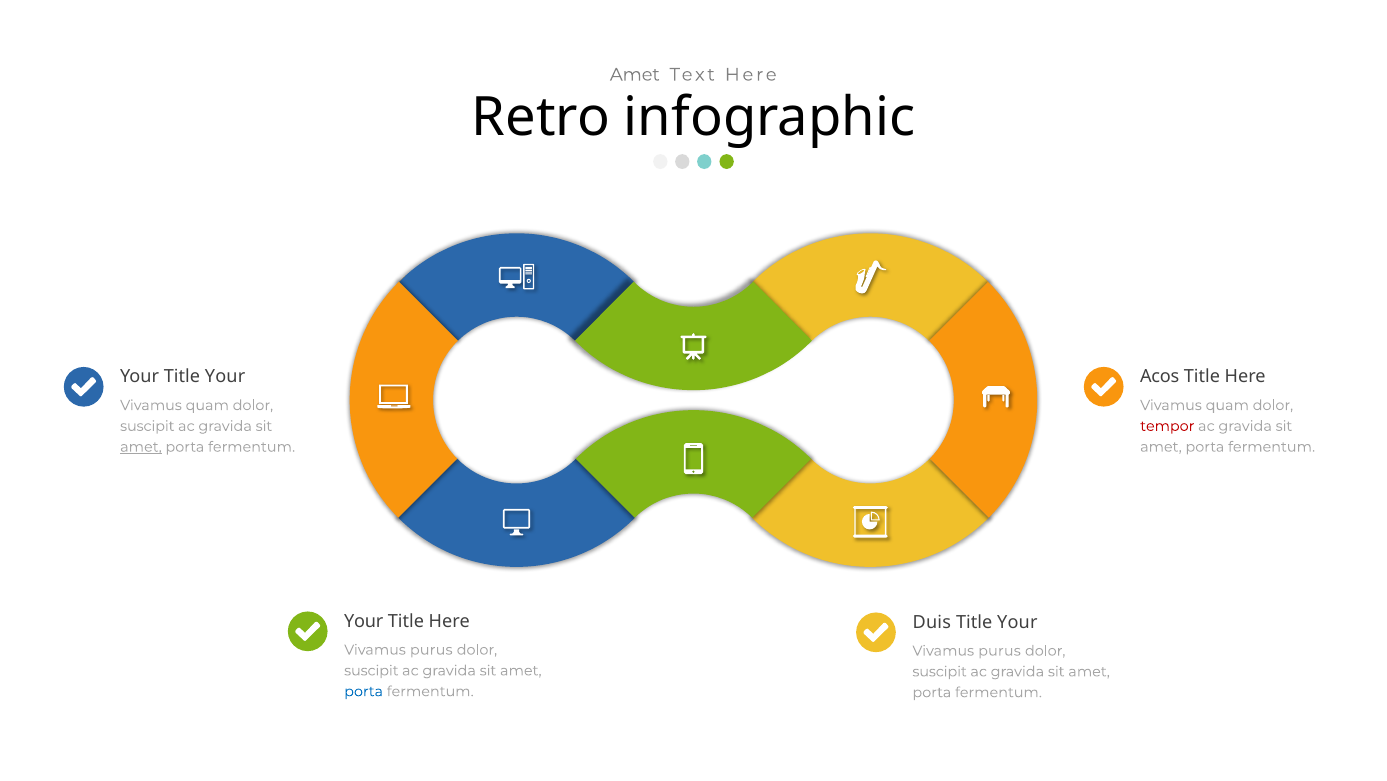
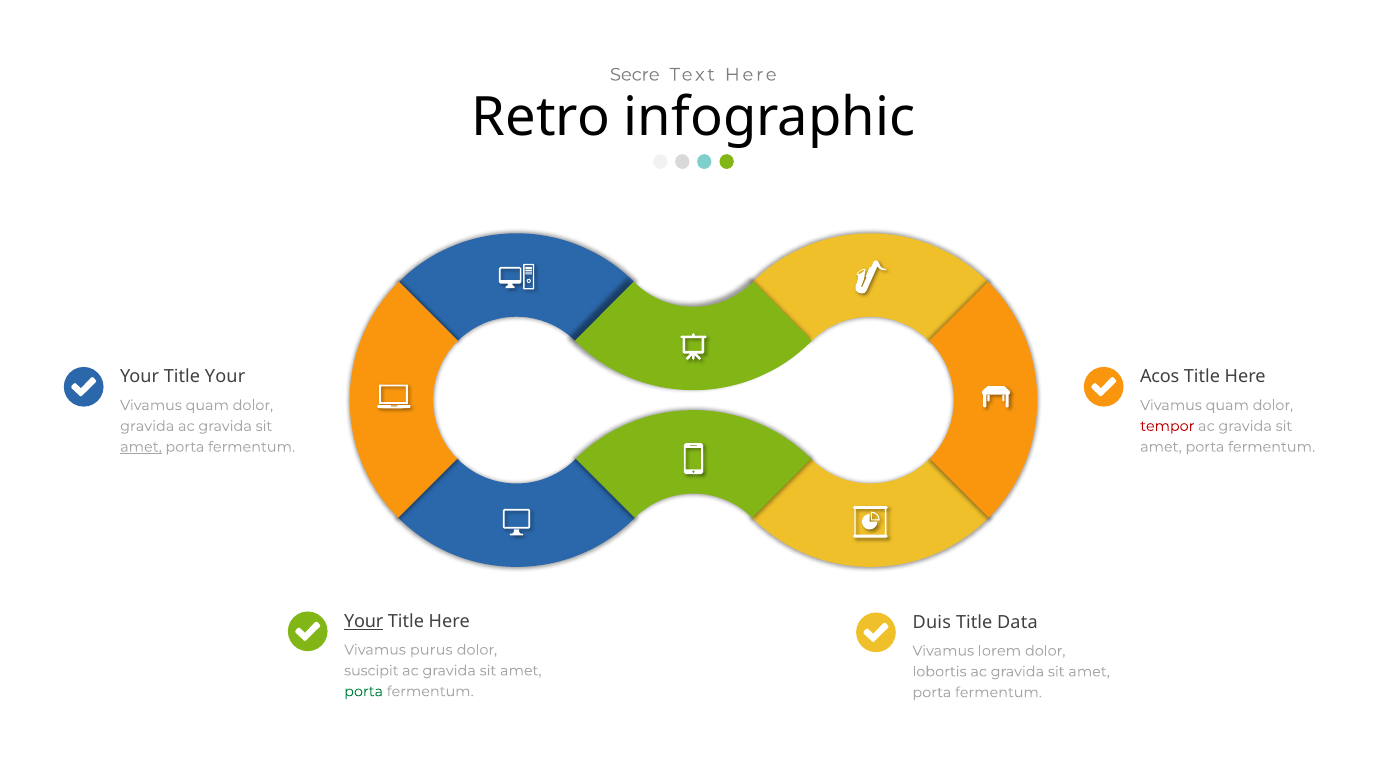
Amet: Amet -> Secre (635, 75)
suscipit: suscipit -> gravida (147, 426)
Your underline: none -> present (364, 622)
Your: Your -> Data (1017, 623)
purus: purus -> lorem (1000, 651)
suscipit: suscipit -> lobortis (940, 672)
porta colour: blue -> green (364, 692)
